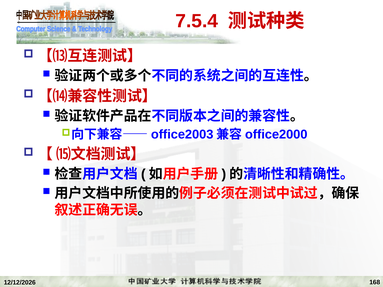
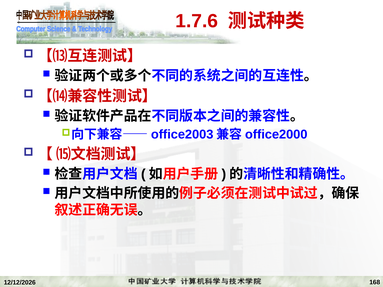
7.5.4: 7.5.4 -> 1.7.6 (197, 21)
